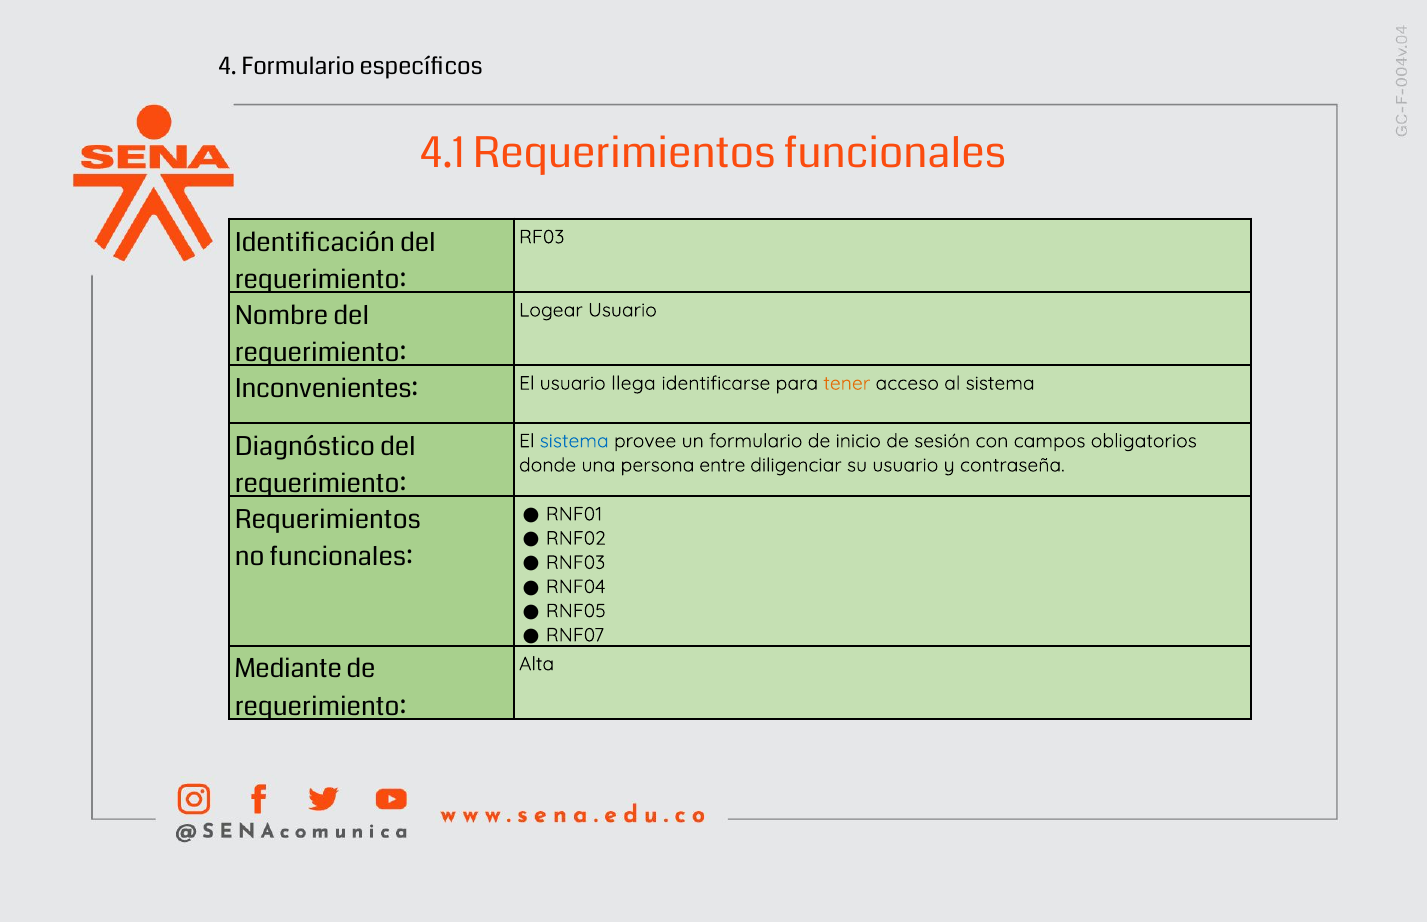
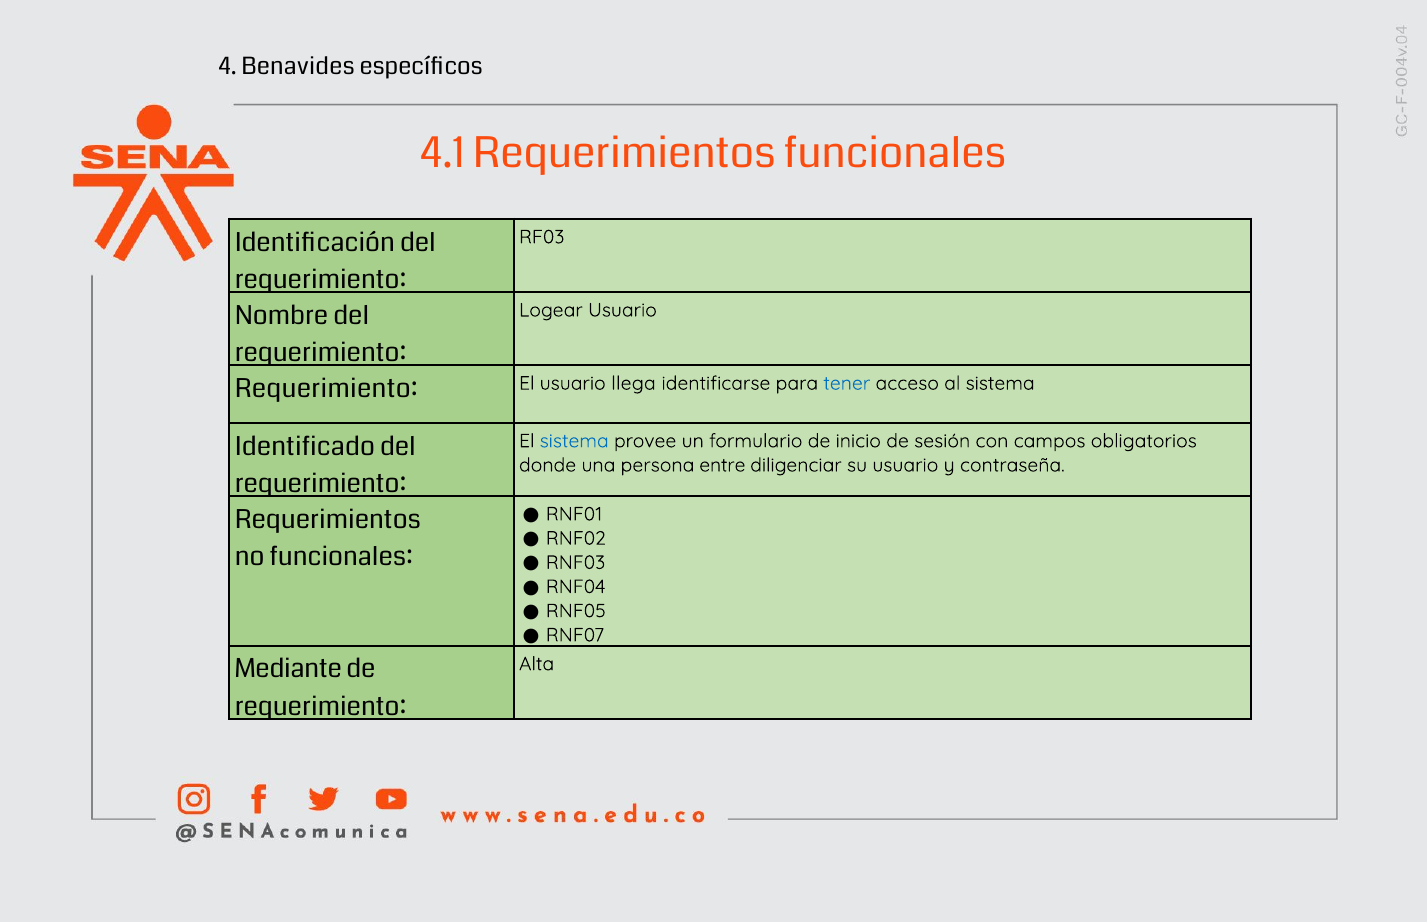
4 Formulario: Formulario -> Benavides (298, 67)
Inconvenientes: Inconvenientes -> Requerimiento (326, 389)
tener colour: orange -> blue (847, 383)
Diagnóstico: Diagnóstico -> Identificado (305, 446)
